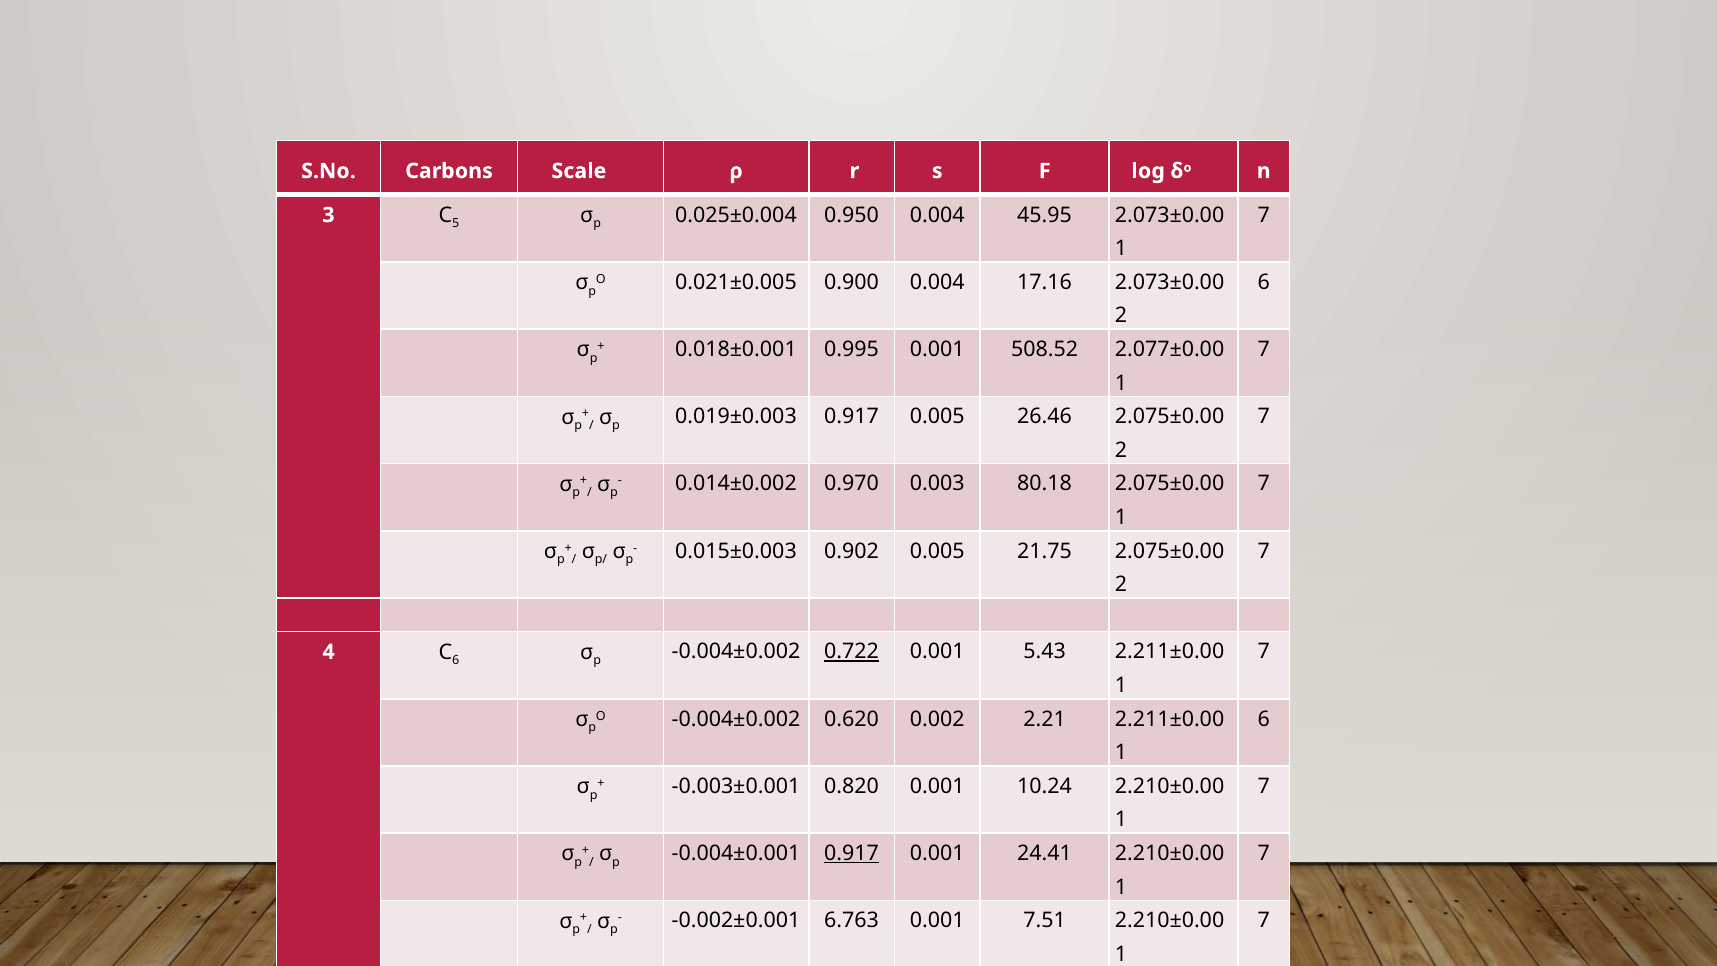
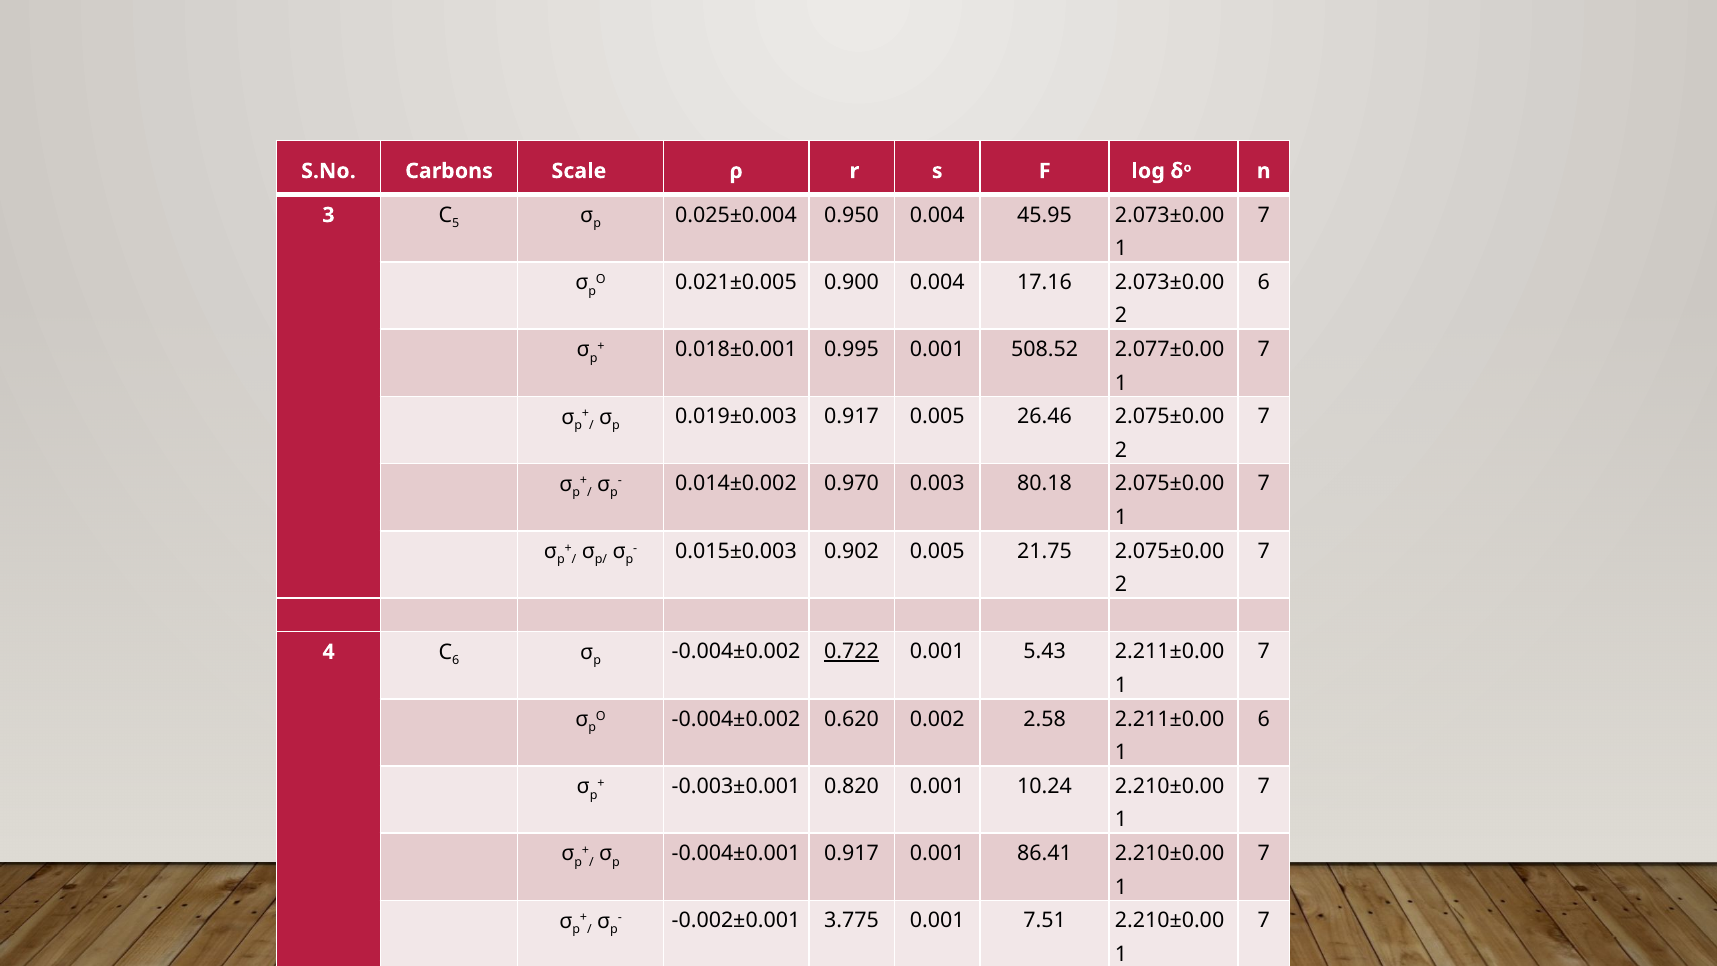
2.21: 2.21 -> 2.58 (1045, 719)
0.917 underline: present -> none (852, 853)
24.41: 24.41 -> 86.41 (1045, 853)
6.763: 6.763 -> 3.775 (852, 920)
